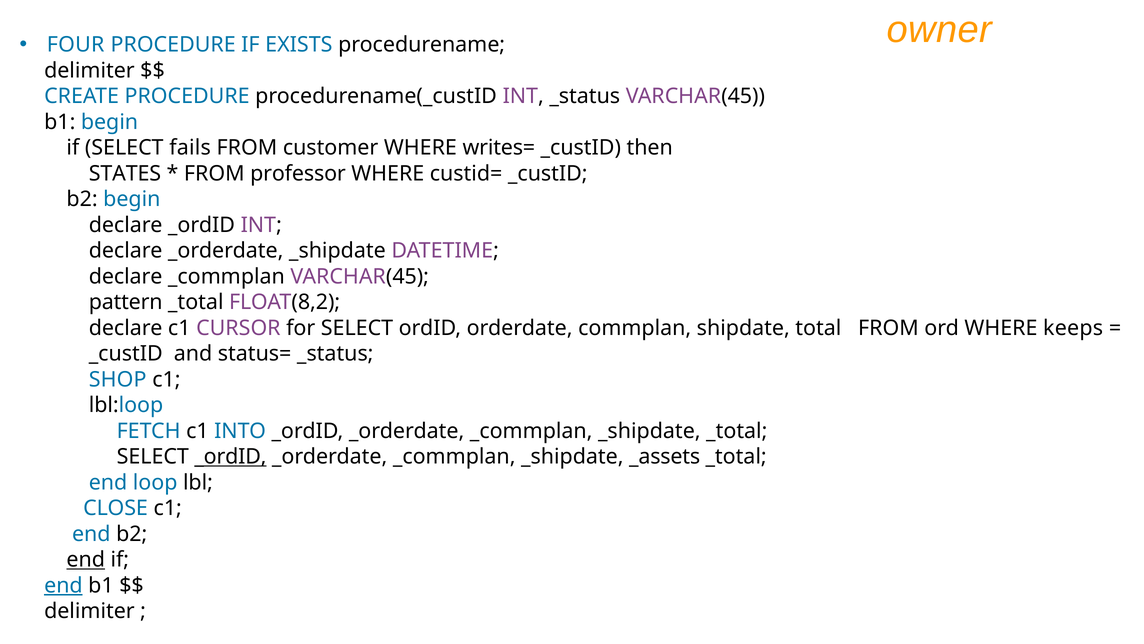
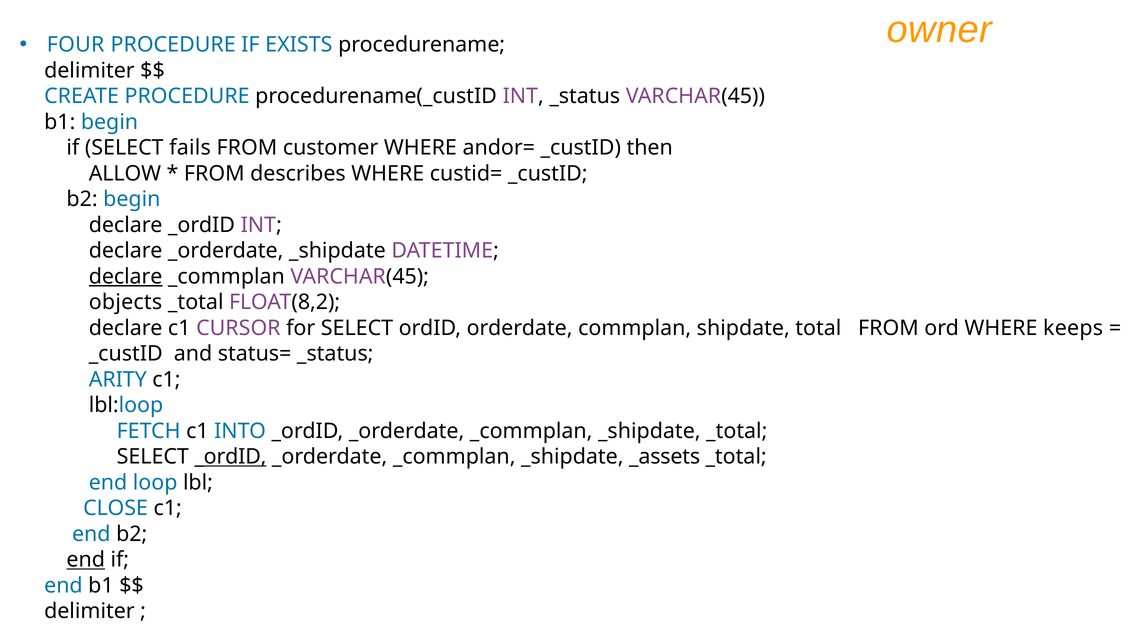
writes=: writes= -> andor= (499, 148)
STATES: STATES -> ALLOW (125, 173)
professor: professor -> describes (298, 173)
declare underline: none -> present (126, 276)
pattern: pattern -> objects (125, 302)
SHOP: SHOP -> ARITY (118, 379)
end underline: present -> none (63, 585)
